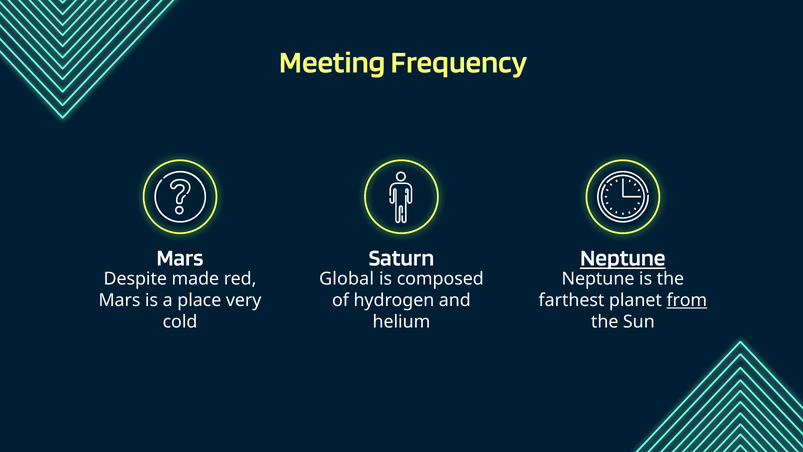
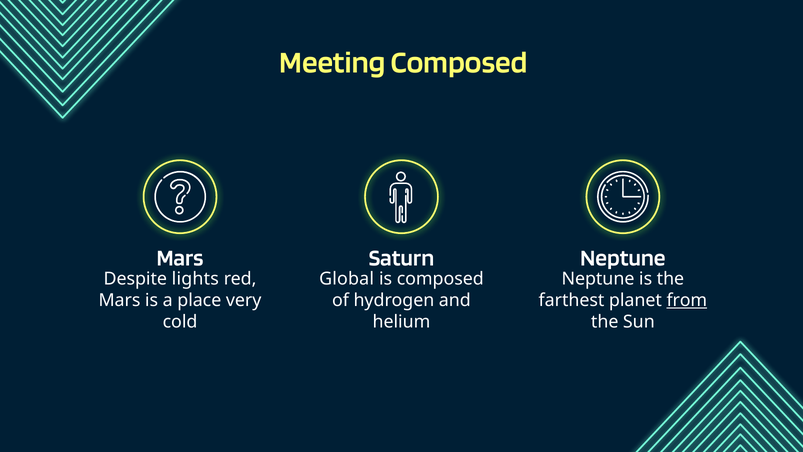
Meeting Frequency: Frequency -> Composed (459, 62)
Neptune underline: present -> none (623, 258)
made: made -> lights (195, 279)
